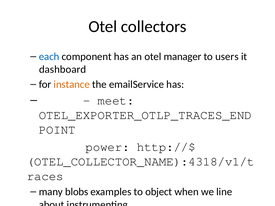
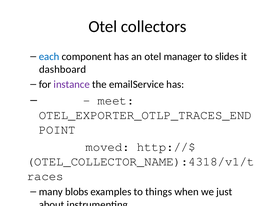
users: users -> slides (227, 57)
instance colour: orange -> purple (72, 84)
power: power -> moved (108, 147)
object: object -> things (159, 192)
line: line -> just (224, 192)
